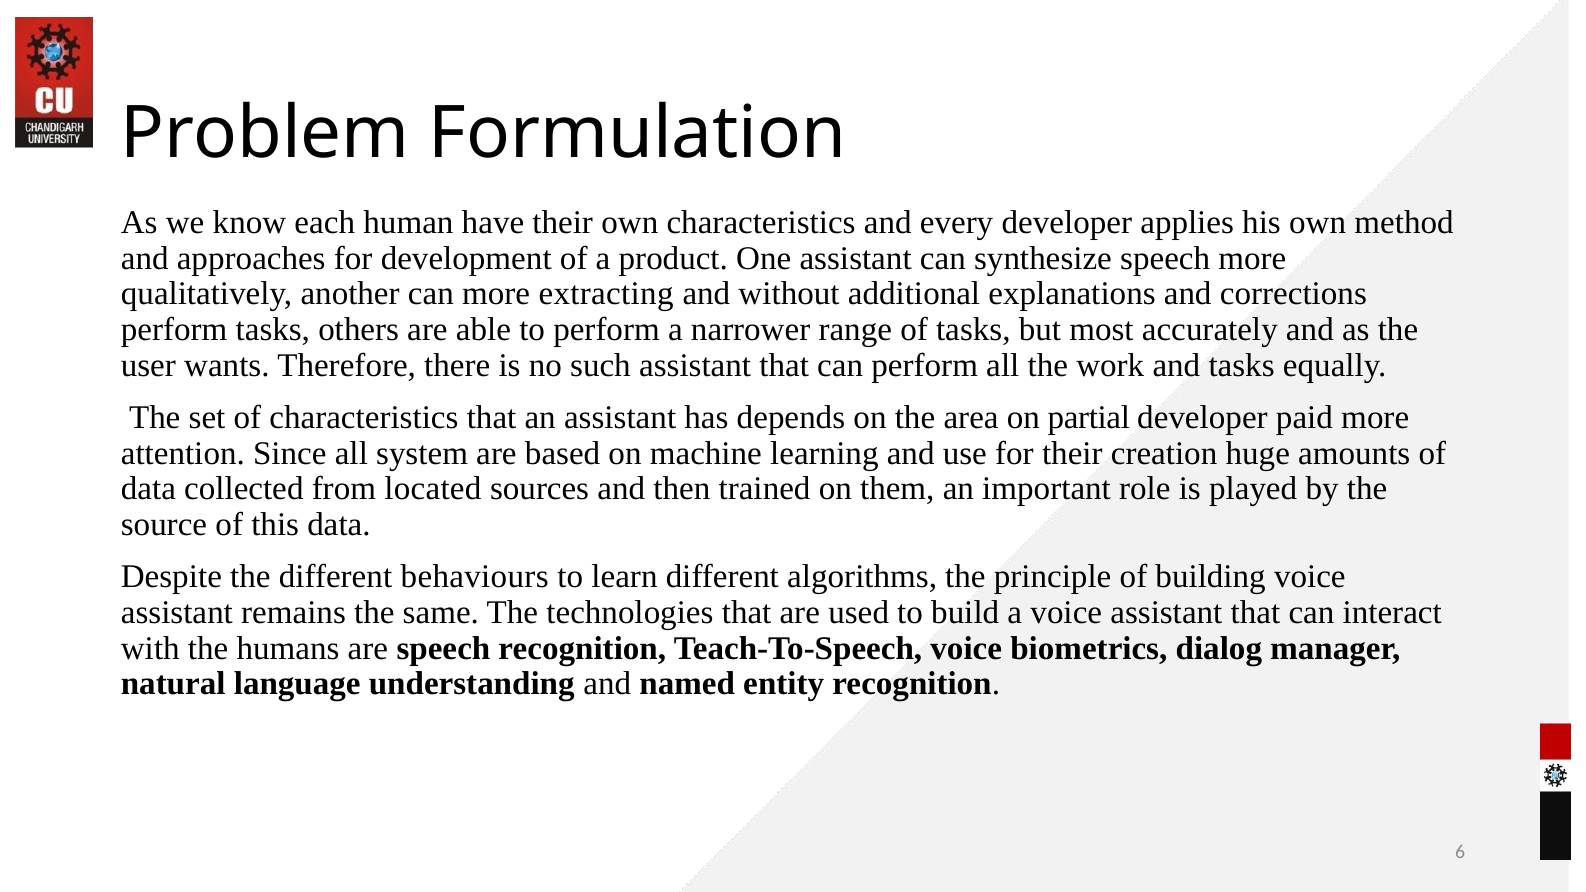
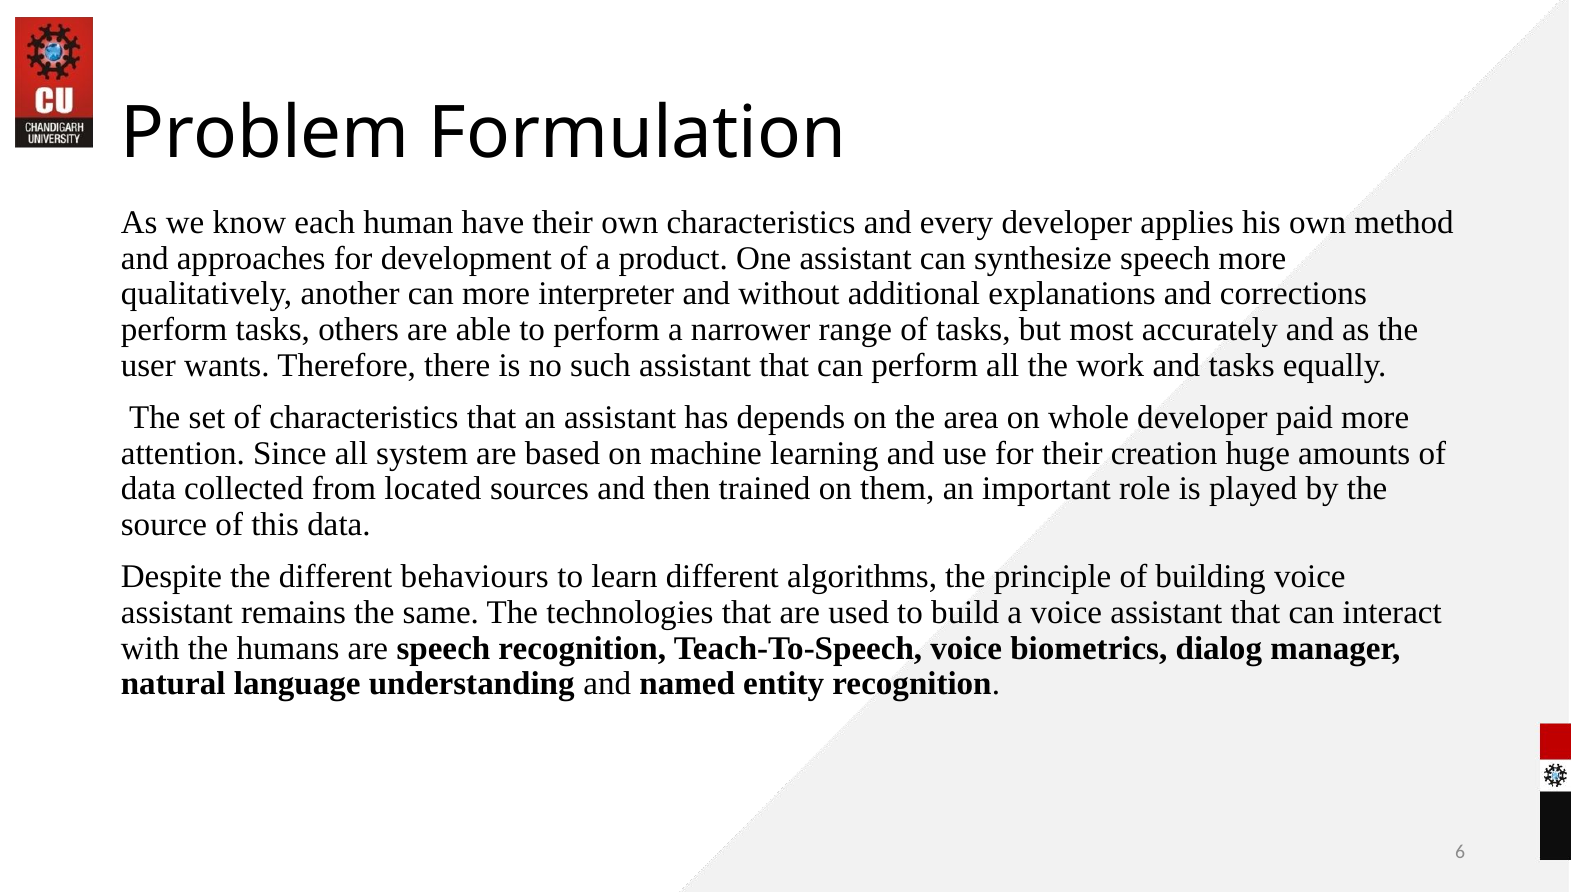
extracting: extracting -> interpreter (606, 294)
partial: partial -> whole (1089, 418)
